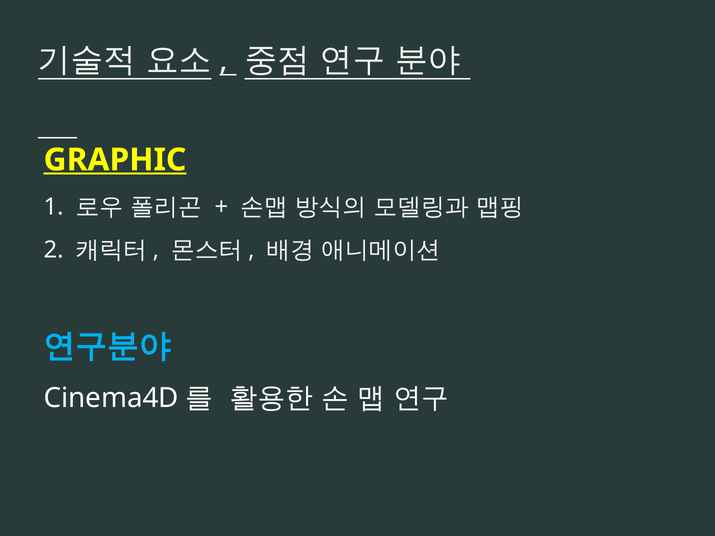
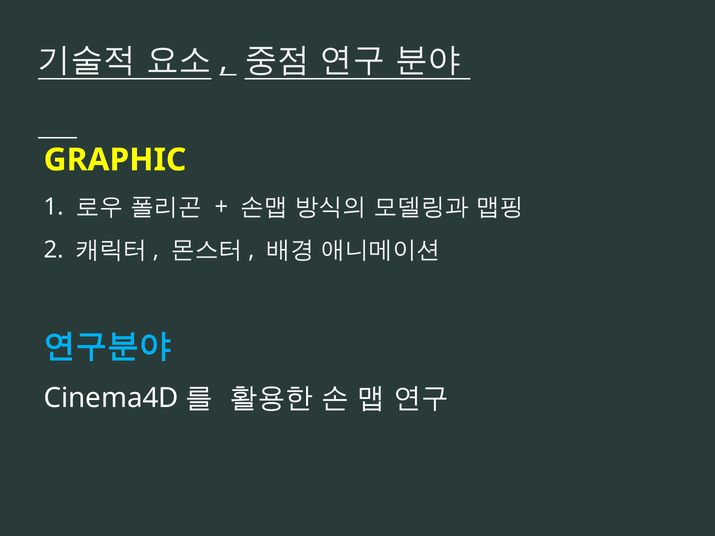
GRAPHIC underline: present -> none (115, 160)
